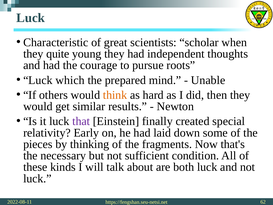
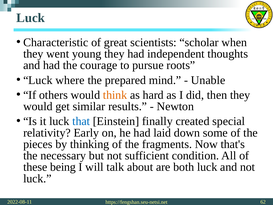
quite: quite -> went (58, 54)
which: which -> where (70, 80)
that colour: purple -> blue (81, 121)
kinds: kinds -> being (63, 167)
